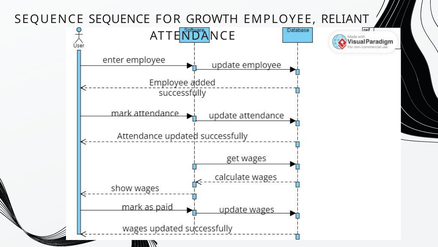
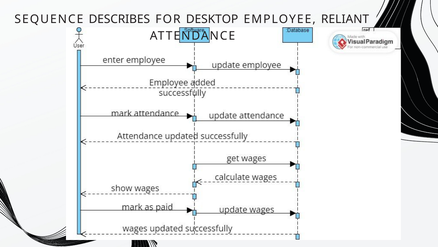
SEQUENCE SEQUENCE: SEQUENCE -> DESCRIBES (119, 19)
GROWTH: GROWTH -> DESKTOP (212, 19)
